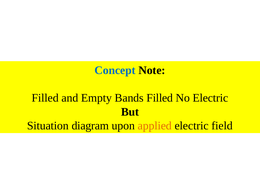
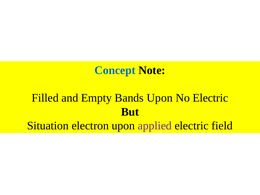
Bands Filled: Filled -> Upon (160, 98)
diagram: diagram -> electron (90, 126)
applied colour: orange -> purple (155, 126)
